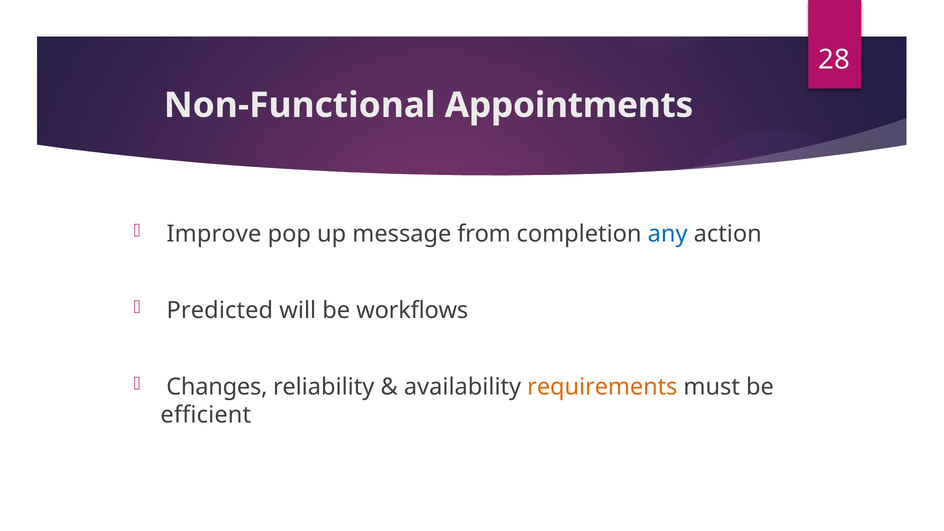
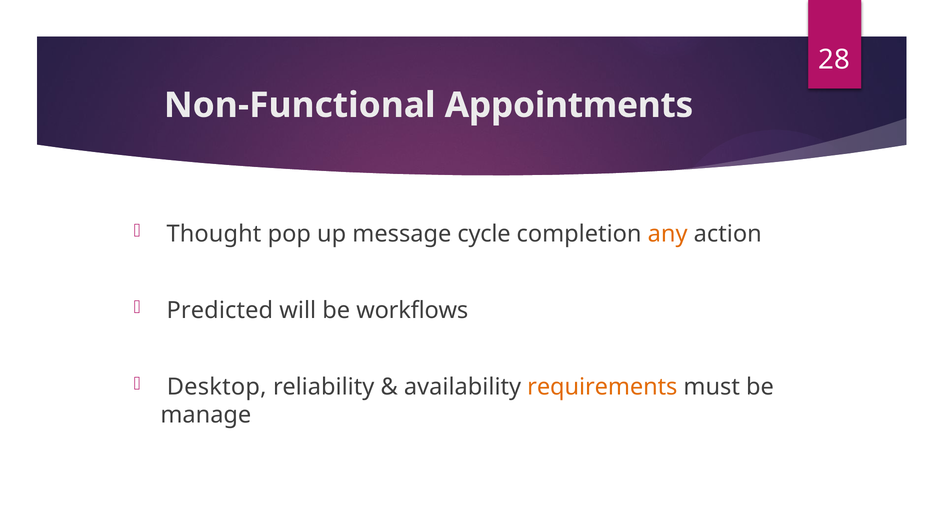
Improve: Improve -> Thought (214, 234)
from: from -> cycle (484, 234)
any colour: blue -> orange (668, 234)
Changes: Changes -> Desktop (217, 387)
efficient: efficient -> manage (206, 415)
